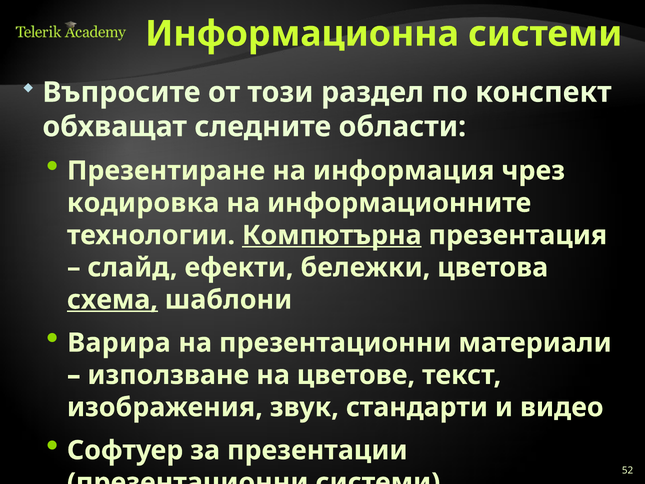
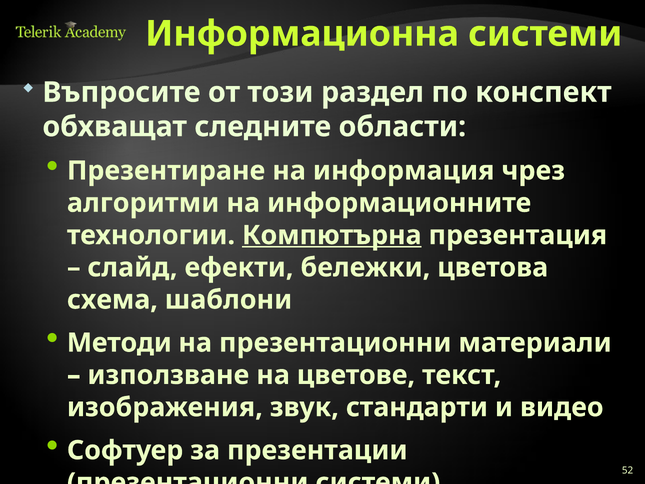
кодировка: кодировка -> алгоритми (143, 203)
схема underline: present -> none (112, 300)
Варира: Варира -> Методи (119, 343)
